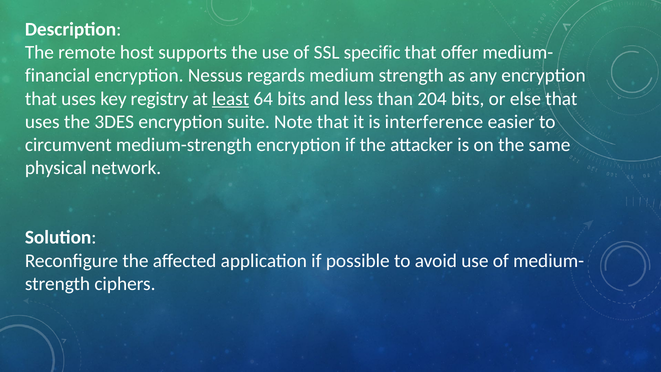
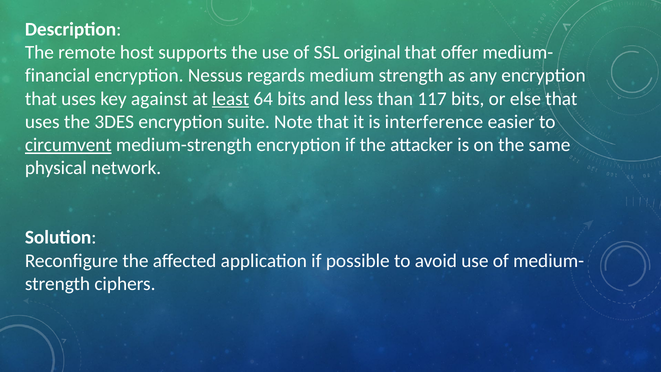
specific: specific -> original (372, 52)
registry: registry -> against (159, 99)
204: 204 -> 117 (432, 99)
circumvent underline: none -> present (68, 145)
